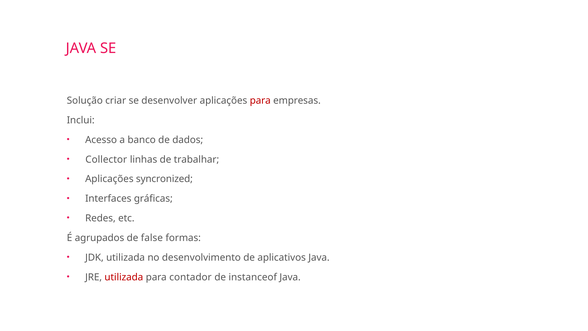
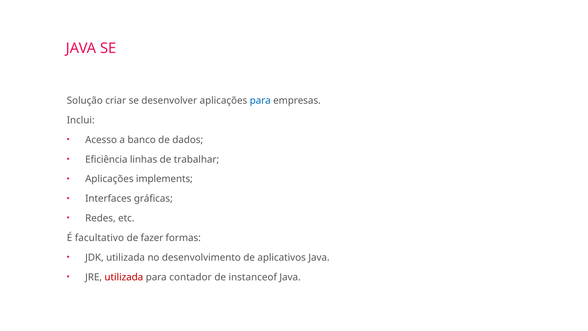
para colour: red -> blue (260, 101)
Collector: Collector -> Eficiência (106, 160)
syncronized: syncronized -> implements (164, 179)
agrupados: agrupados -> facultativo (99, 238)
false: false -> fazer (152, 238)
